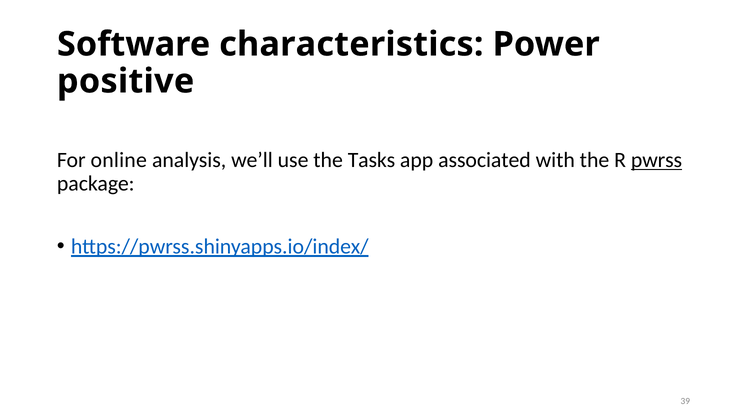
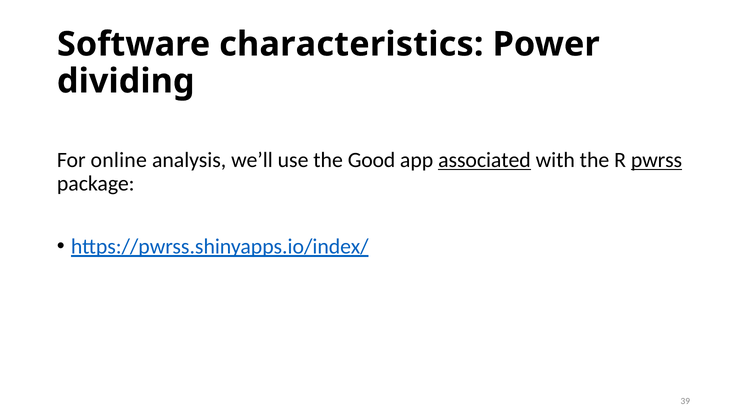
positive: positive -> dividing (126, 81)
Tasks: Tasks -> Good (372, 160)
associated underline: none -> present (484, 160)
